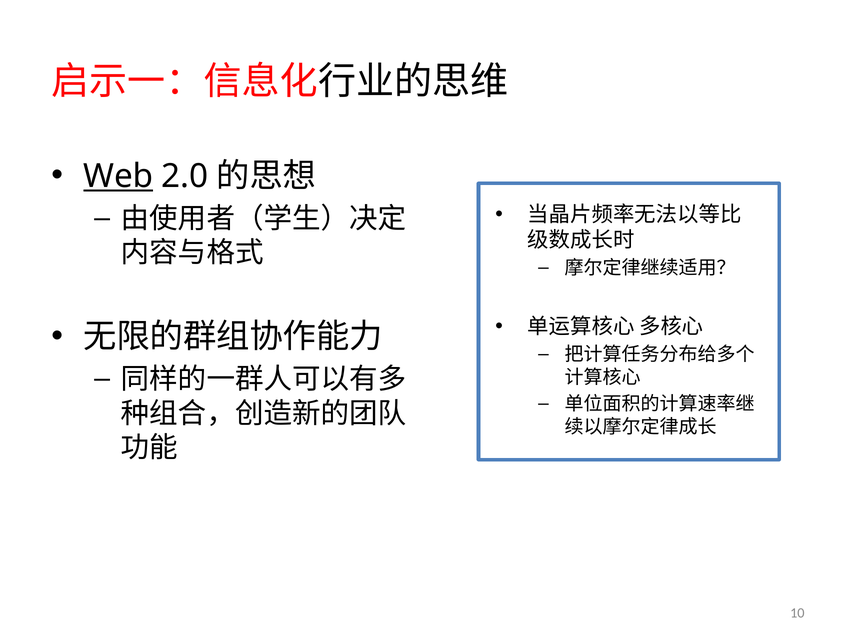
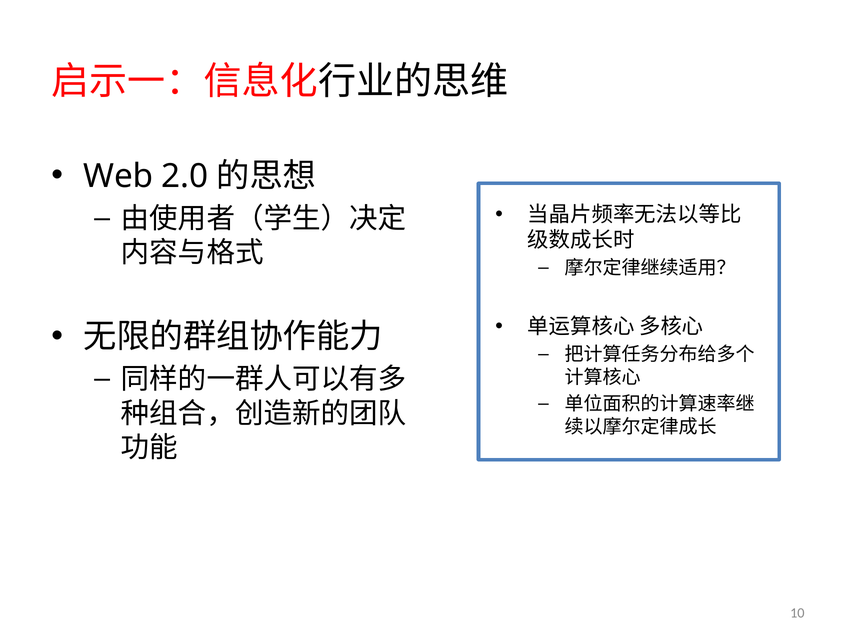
Web underline: present -> none (118, 176)
